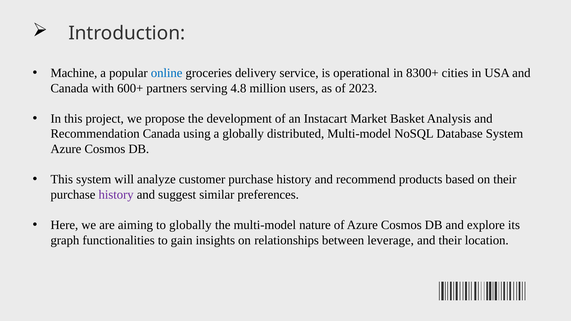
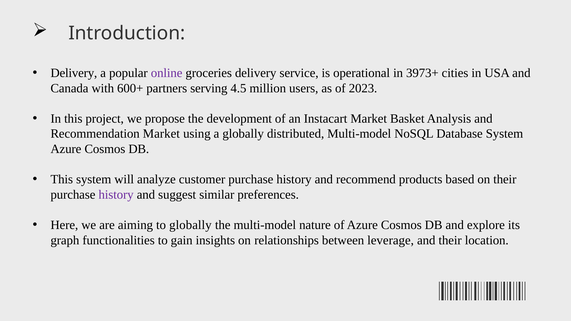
Machine: Machine -> Delivery (74, 73)
online colour: blue -> purple (167, 73)
8300+: 8300+ -> 3973+ (422, 73)
4.8: 4.8 -> 4.5 (238, 88)
Recommendation Canada: Canada -> Market (161, 134)
